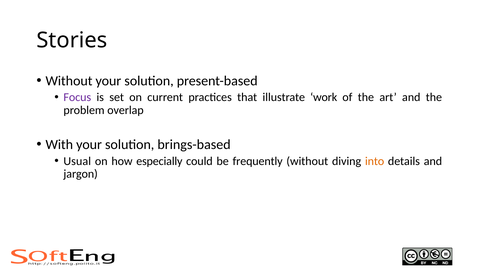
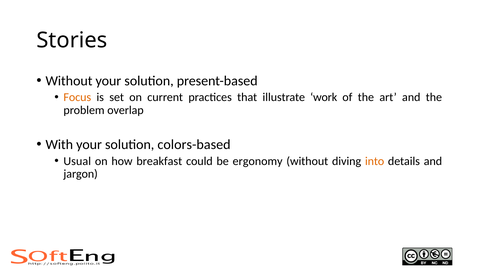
Focus colour: purple -> orange (77, 97)
brings-based: brings-based -> colors-based (194, 145)
especially: especially -> breakfast (159, 161)
frequently: frequently -> ergonomy (258, 161)
